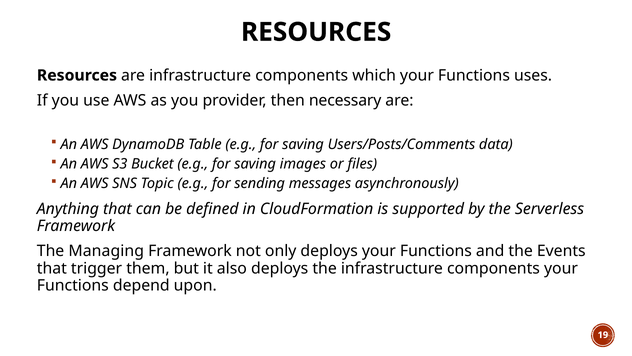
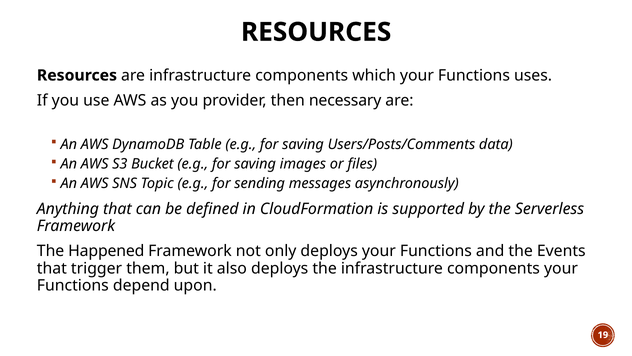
Managing: Managing -> Happened (106, 251)
